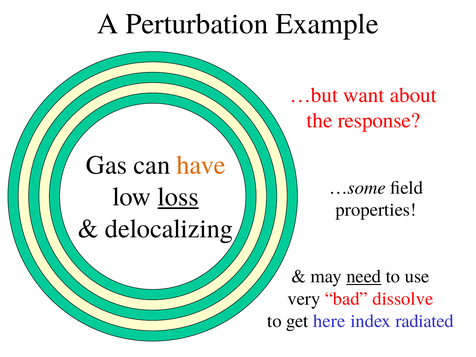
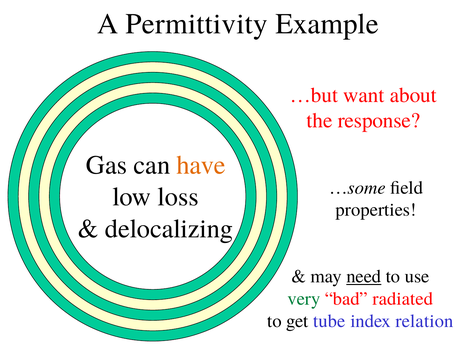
Perturbation: Perturbation -> Permittivity (197, 24)
loss underline: present -> none (178, 197)
very colour: black -> green (304, 299)
dissolve: dissolve -> radiated (403, 299)
here: here -> tube (329, 321)
radiated: radiated -> relation (424, 321)
